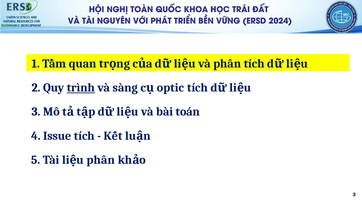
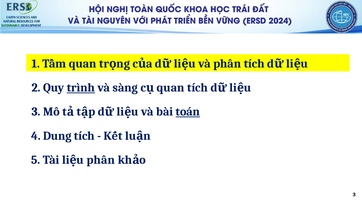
optic: optic -> quan (171, 88)
toán underline: none -> present (188, 112)
Issue: Issue -> Dung (57, 136)
